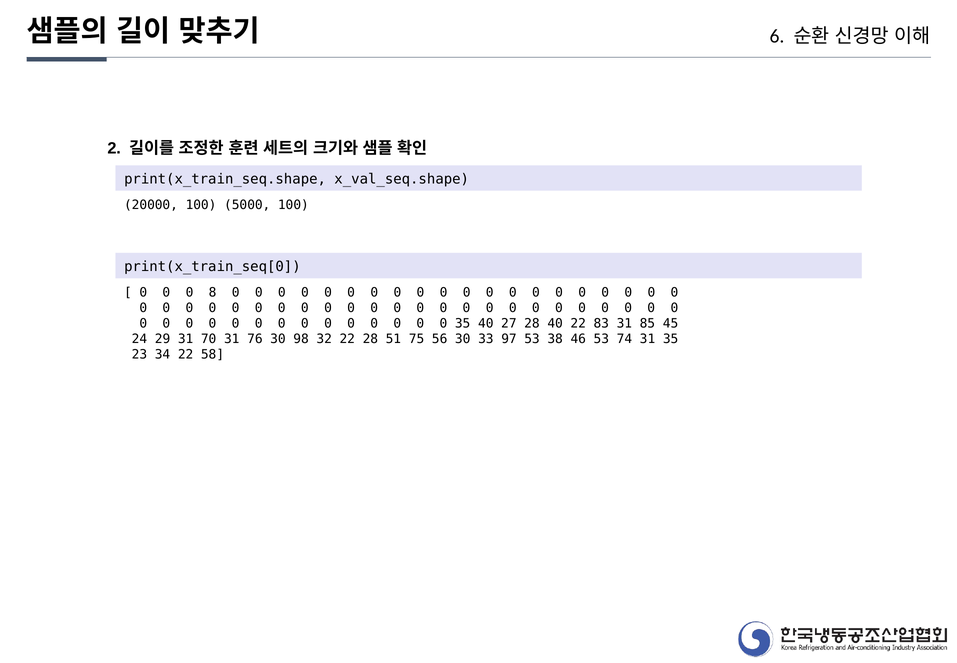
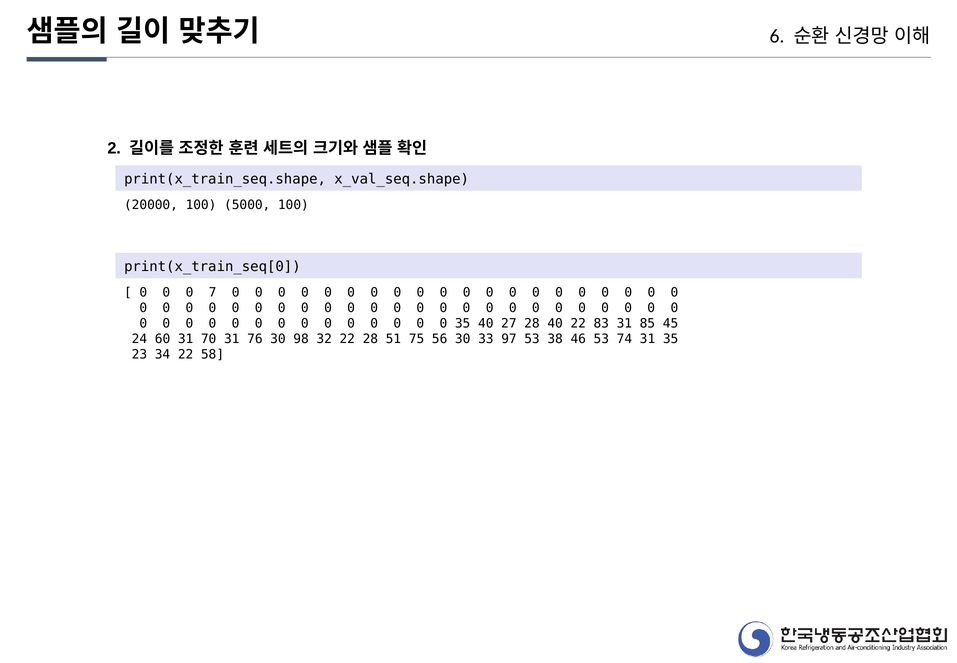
8: 8 -> 7 (213, 292)
29: 29 -> 60 (163, 339)
